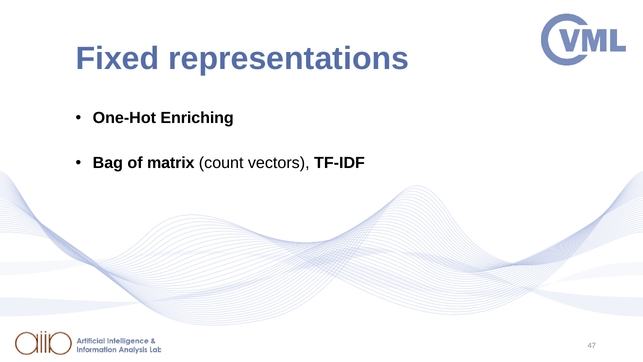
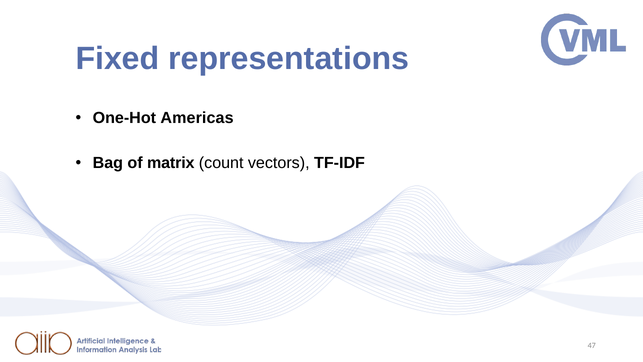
Enriching: Enriching -> Americas (197, 118)
